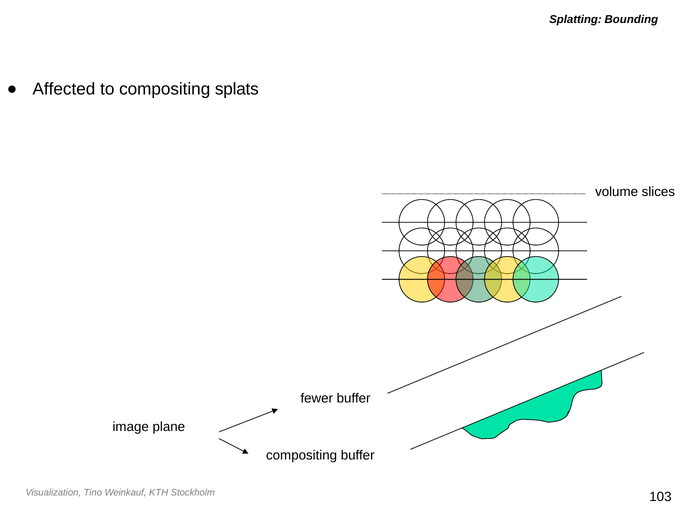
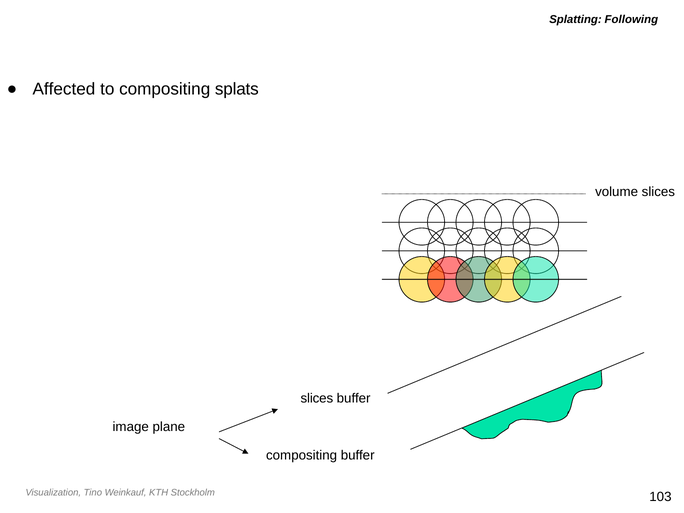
Bounding: Bounding -> Following (631, 20)
fewer: fewer -> slices (317, 399)
